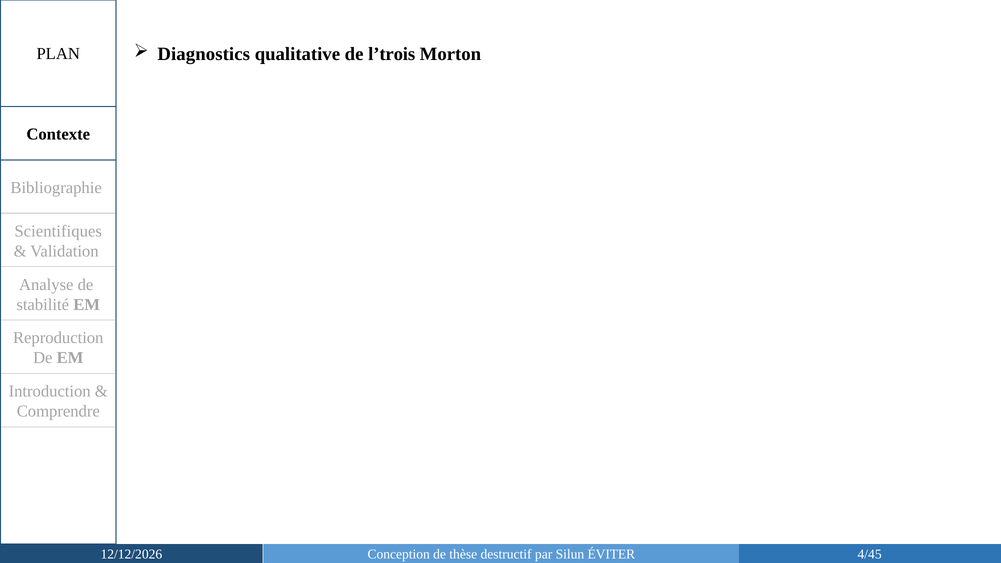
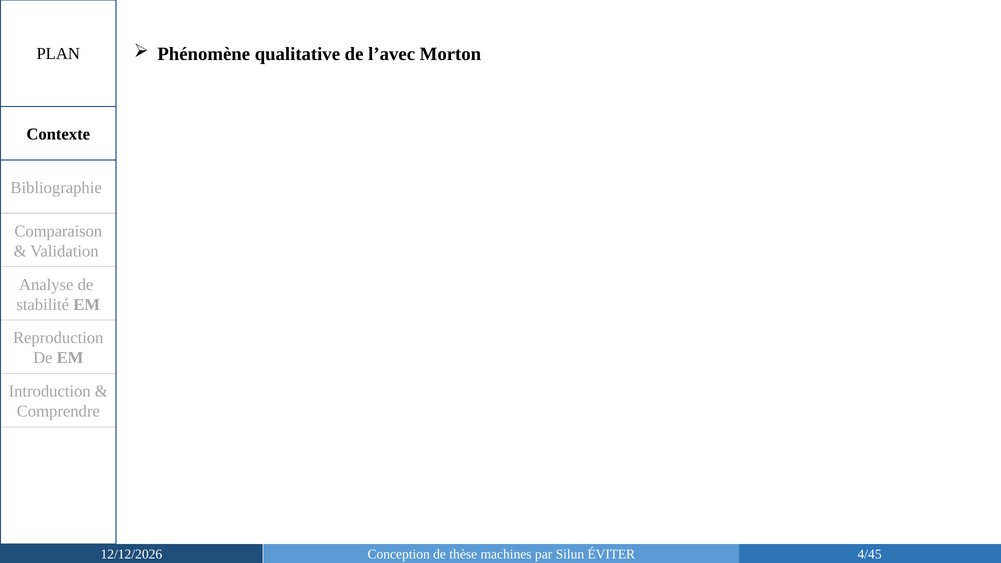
Diagnostics: Diagnostics -> Phénomène (204, 54)
l’trois: l’trois -> l’avec (392, 54)
Scientifiques: Scientifiques -> Comparaison (58, 231)
destructif: destructif -> machines (506, 555)
